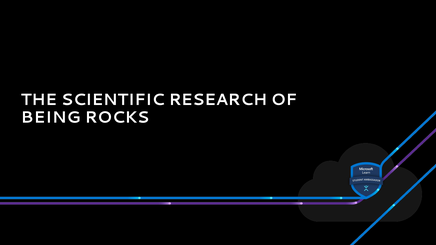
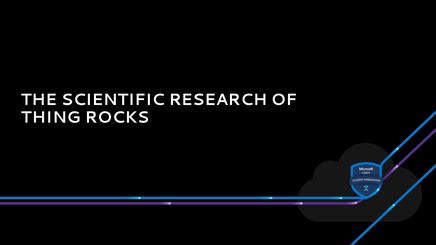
BEING: BEING -> THING (51, 117)
